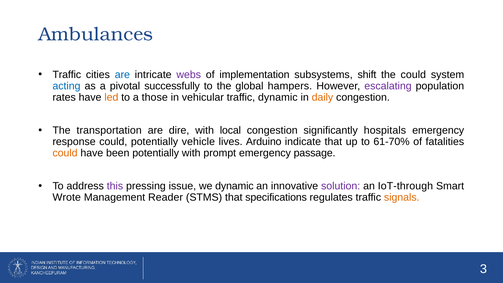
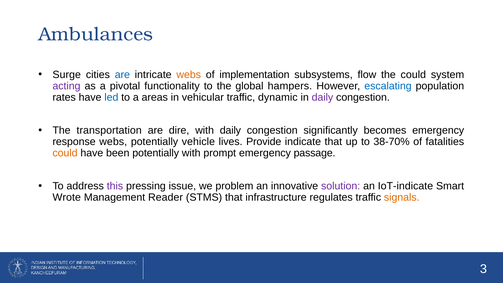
Traffic: Traffic -> Surge (67, 75)
webs colour: purple -> orange (189, 75)
shift: shift -> flow (367, 75)
acting colour: blue -> purple (66, 86)
successfully: successfully -> functionality (172, 86)
escalating colour: purple -> blue (388, 86)
led colour: orange -> blue (111, 97)
those: those -> areas (155, 97)
daily colour: orange -> purple (322, 97)
with local: local -> daily (230, 130)
hospitals: hospitals -> becomes (385, 130)
response could: could -> webs (113, 142)
Arduino: Arduino -> Provide (264, 142)
61-70%: 61-70% -> 38-70% (392, 142)
we dynamic: dynamic -> problem (234, 186)
IoT-through: IoT-through -> IoT-indicate (405, 186)
specifications: specifications -> infrastructure (276, 197)
